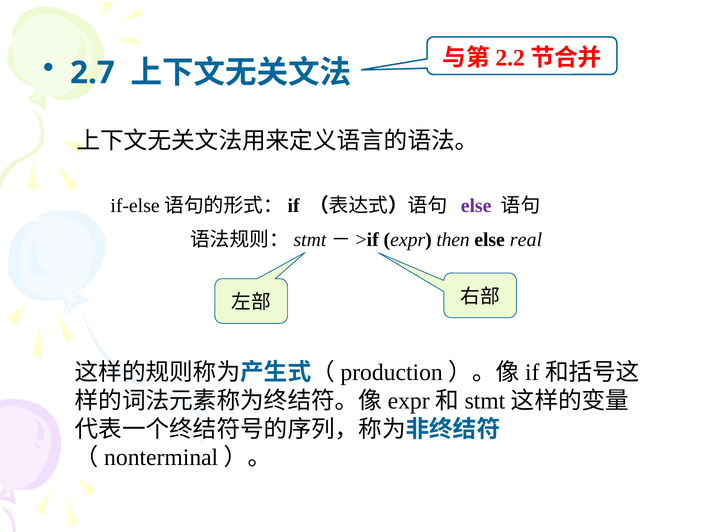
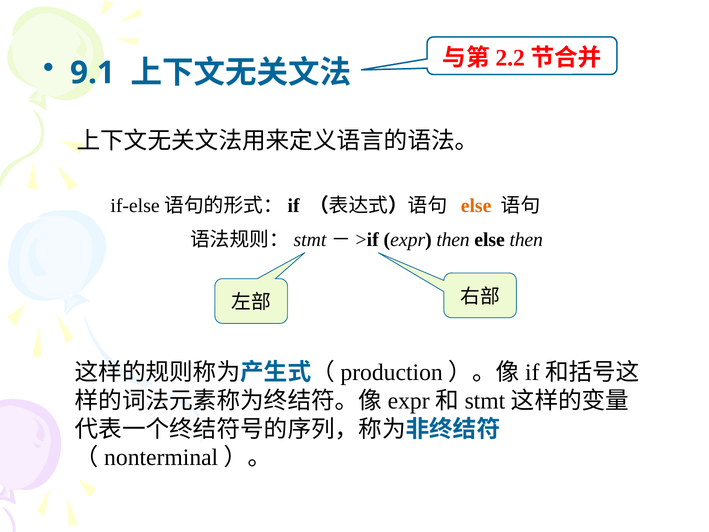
2.7: 2.7 -> 9.1 (92, 73)
else colour: purple -> orange (476, 206)
else real: real -> then (526, 239)
